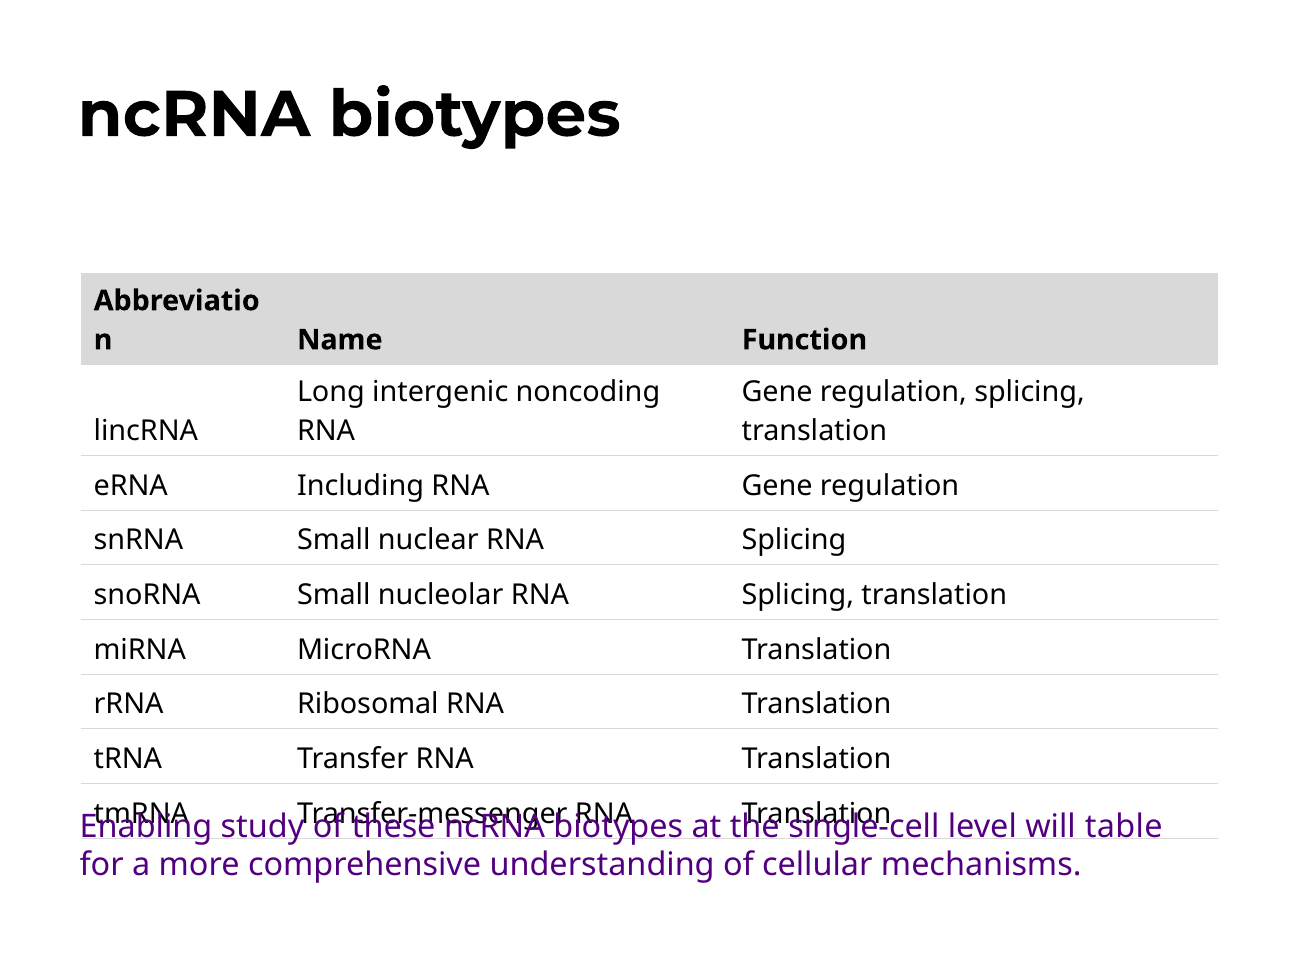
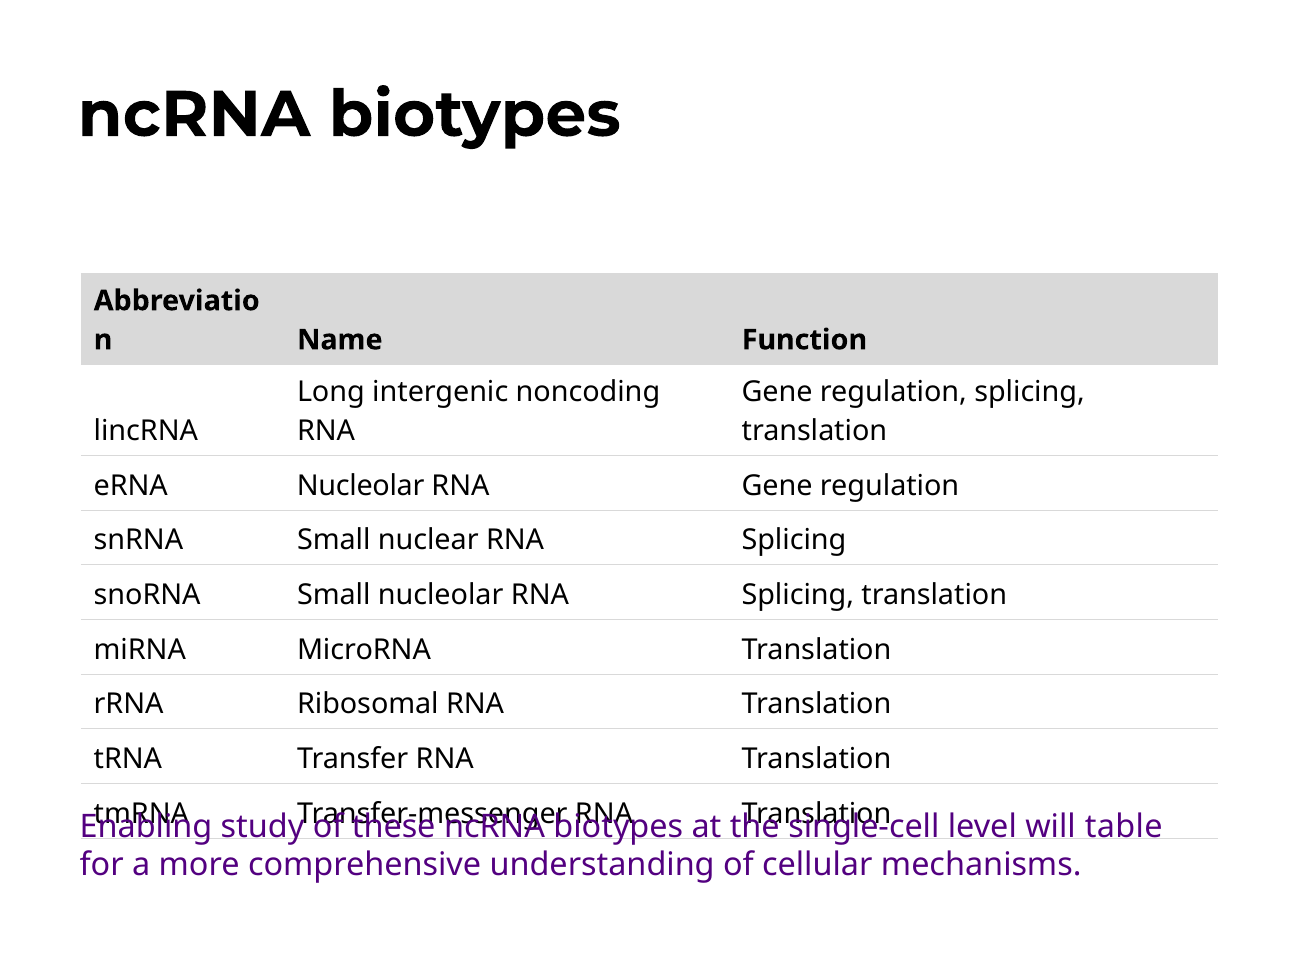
eRNA Including: Including -> Nucleolar (361, 486)
